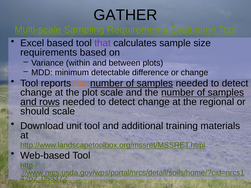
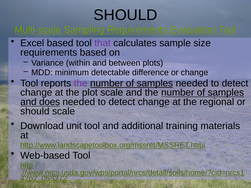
GATHER: GATHER -> SHOULD (125, 15)
the colour: orange -> purple (81, 83)
rows: rows -> does (50, 102)
